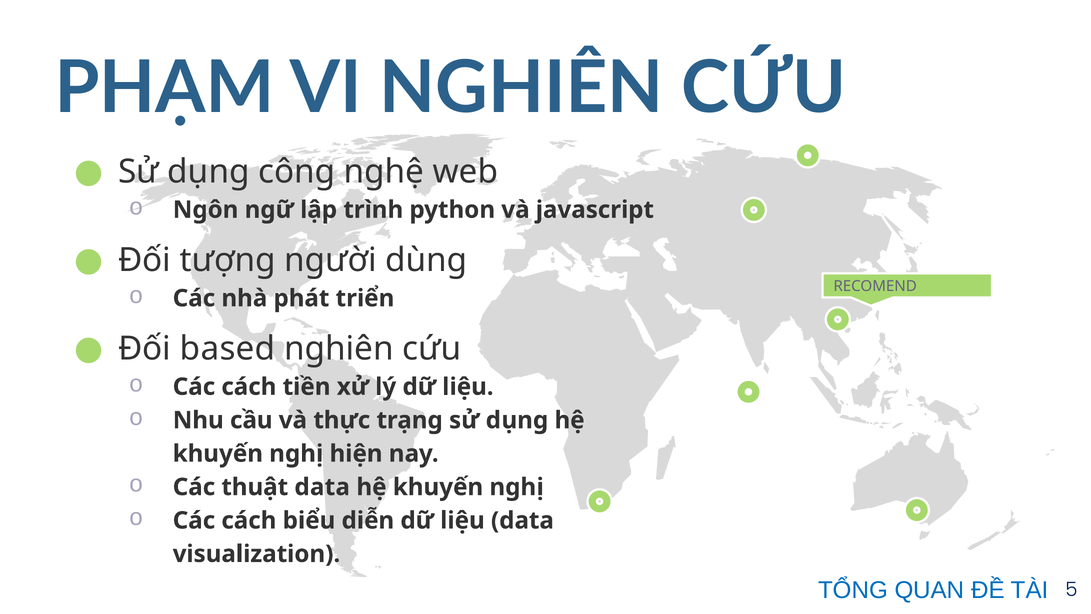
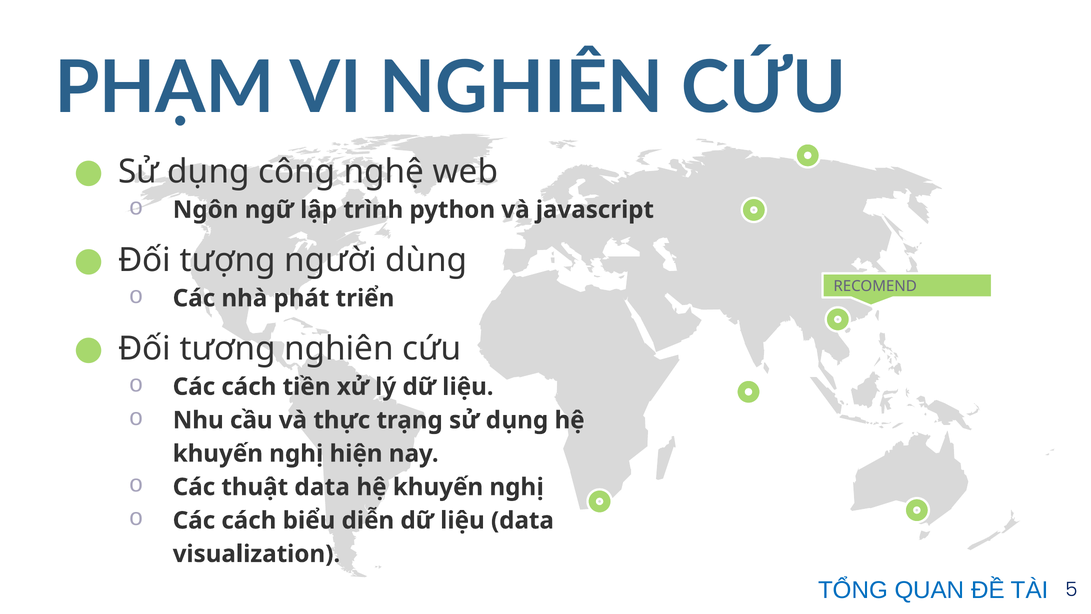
based: based -> tương (228, 348)
